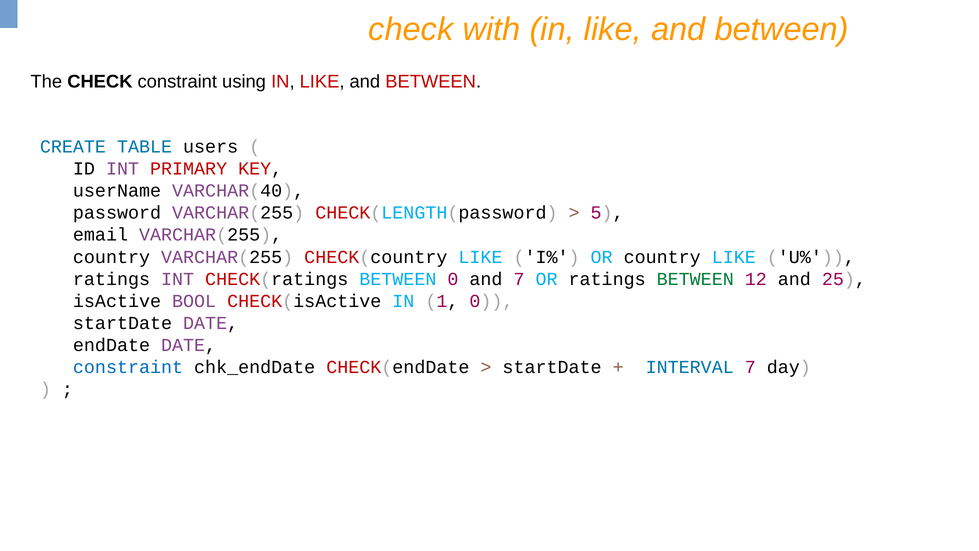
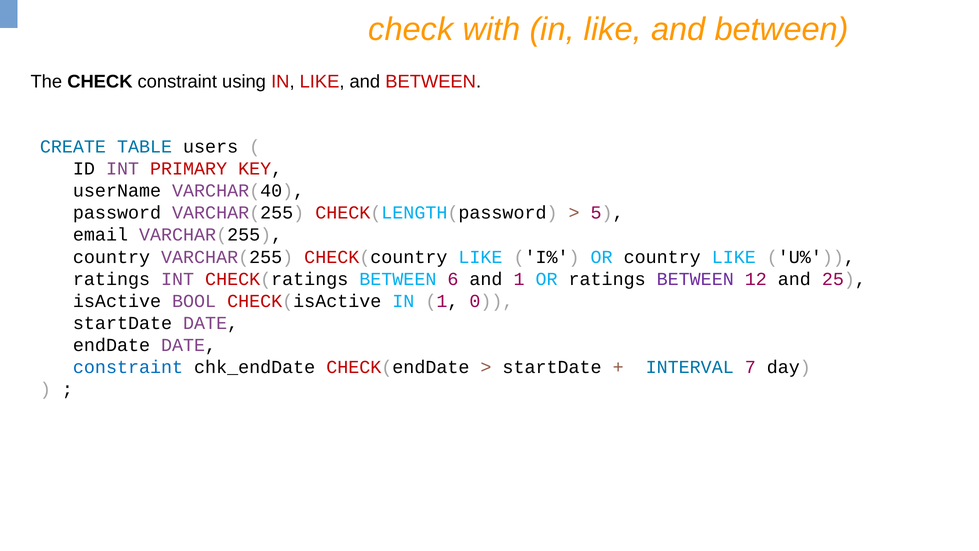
BETWEEN 0: 0 -> 6 (453, 279)
and 7: 7 -> 1 (519, 279)
BETWEEN colour: green -> purple (695, 279)
